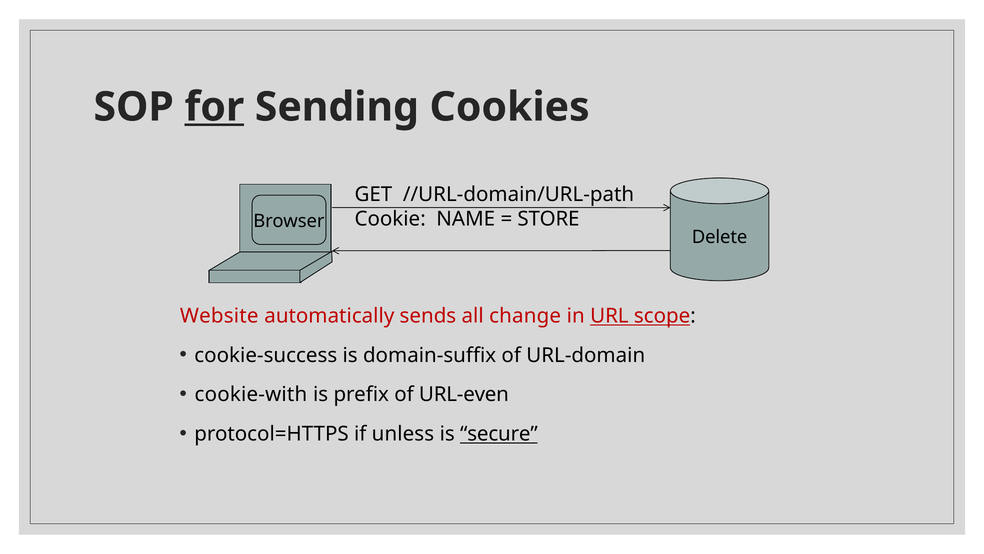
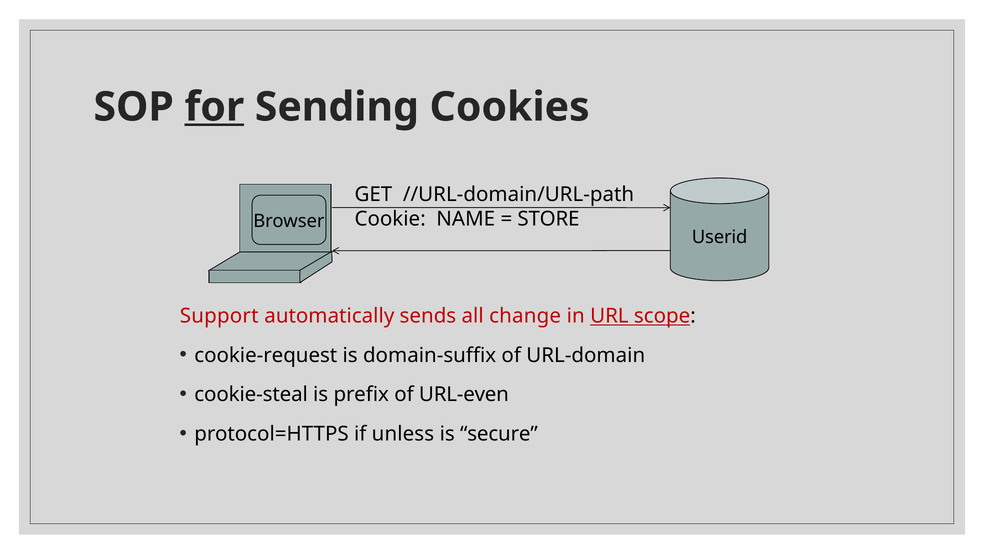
Delete: Delete -> Userid (720, 237)
Website: Website -> Support (219, 316)
cookie-success: cookie-success -> cookie-request (266, 355)
cookie-with: cookie-with -> cookie-steal (251, 394)
secure underline: present -> none (499, 434)
